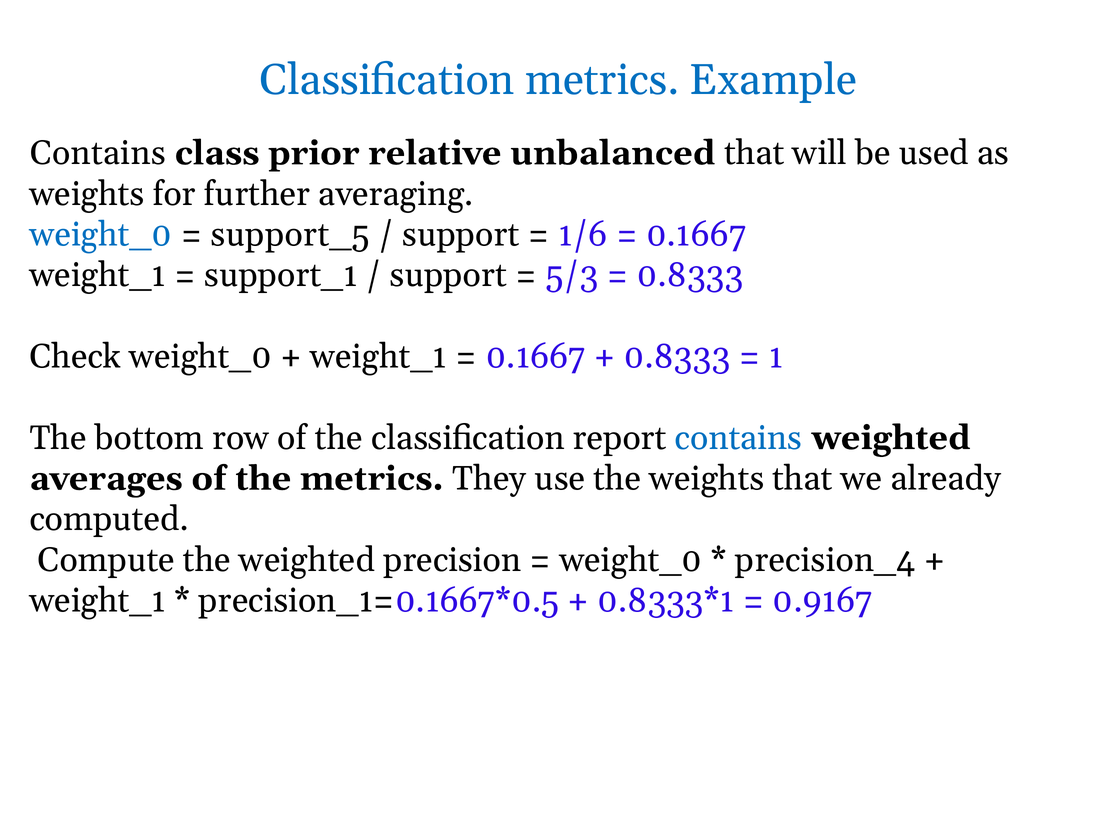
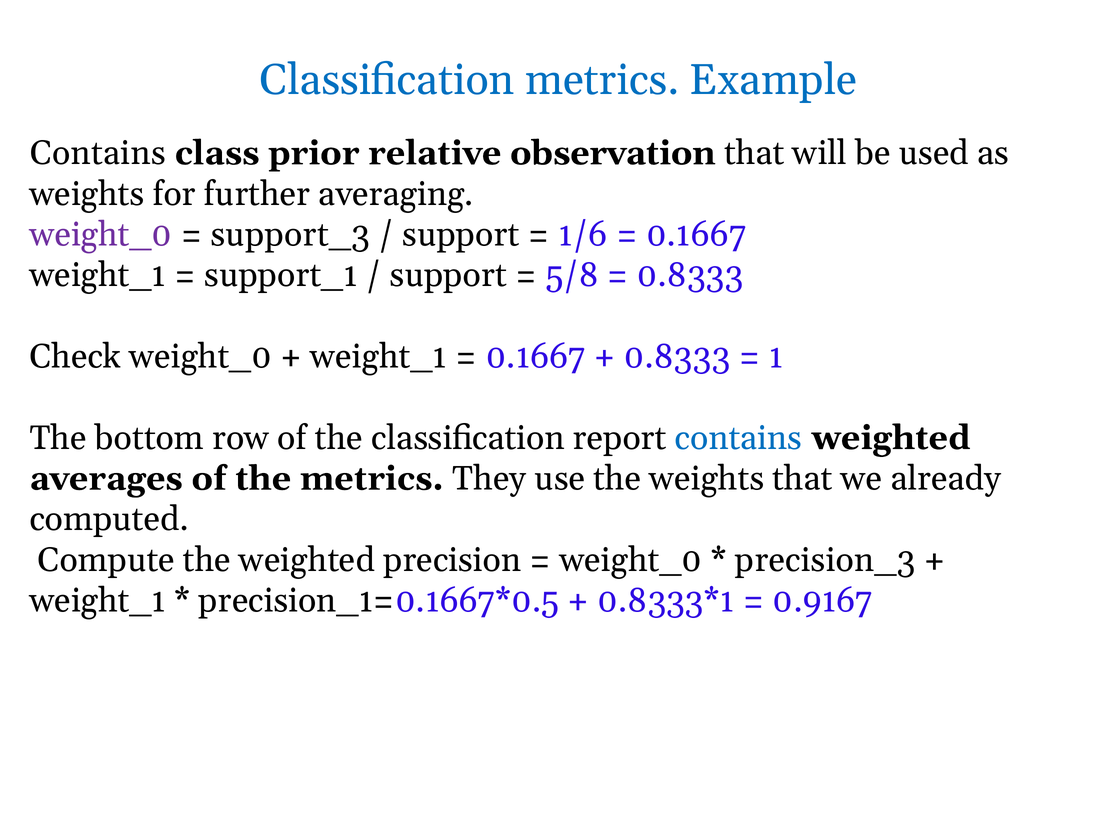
unbalanced: unbalanced -> observation (613, 153)
weight_0 colour: blue -> purple (101, 235)
support_5: support_5 -> support_3 (290, 235)
5/3: 5/3 -> 5/8 (572, 275)
precision_4: precision_4 -> precision_3 (825, 560)
